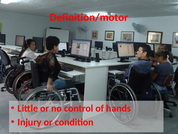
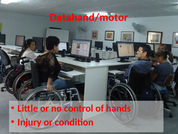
Definition/motor: Definition/motor -> Datahand/motor (89, 17)
